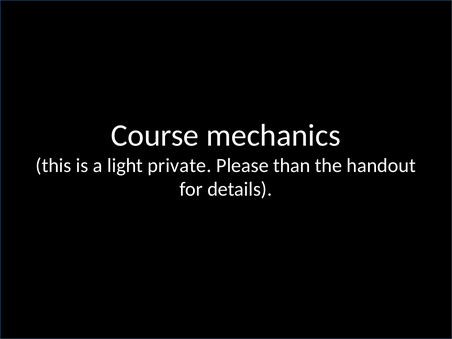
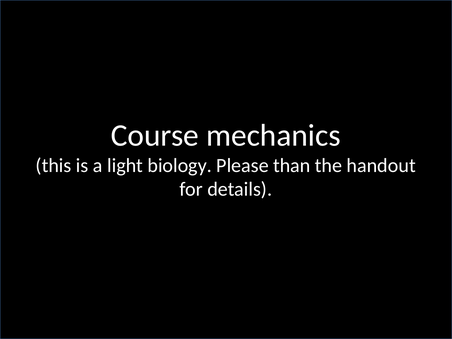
private: private -> biology (180, 166)
